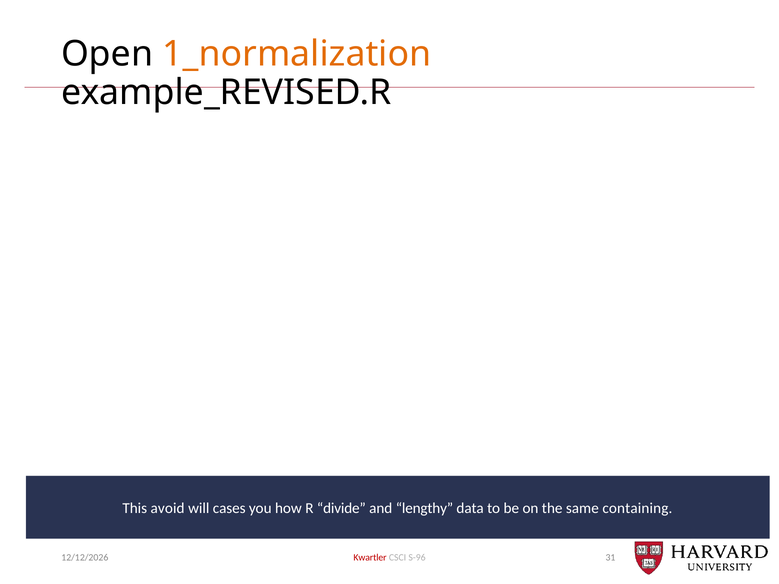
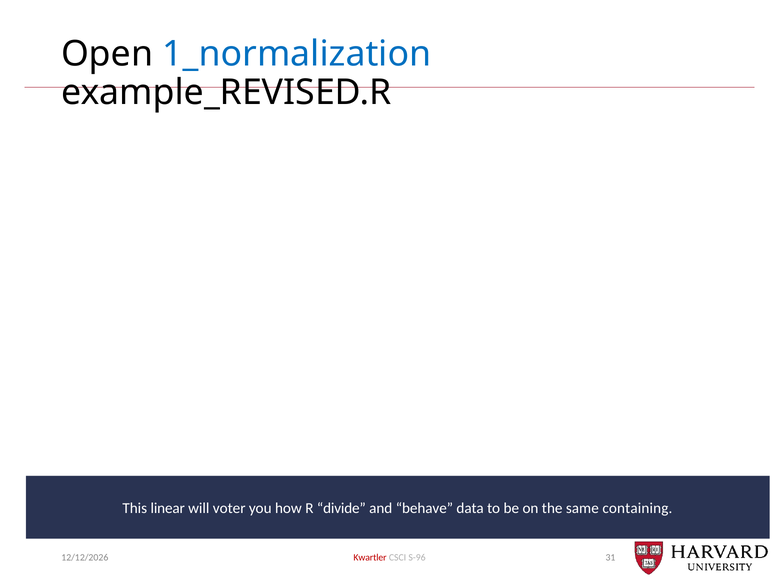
1_normalization colour: orange -> blue (297, 54)
avoid: avoid -> linear (168, 508)
cases: cases -> voter (229, 508)
lengthy: lengthy -> behave (424, 508)
